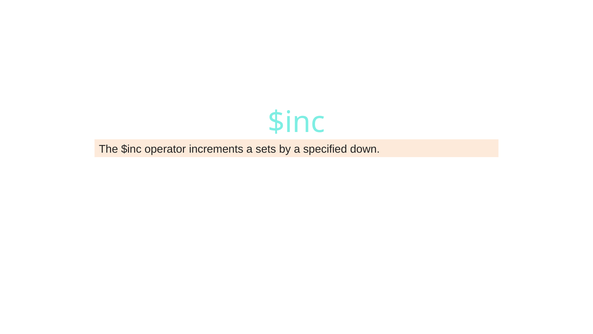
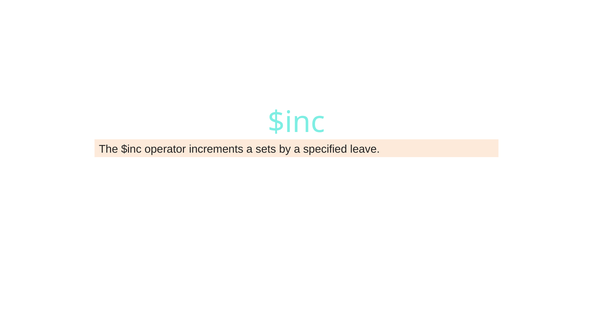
down: down -> leave (365, 149)
